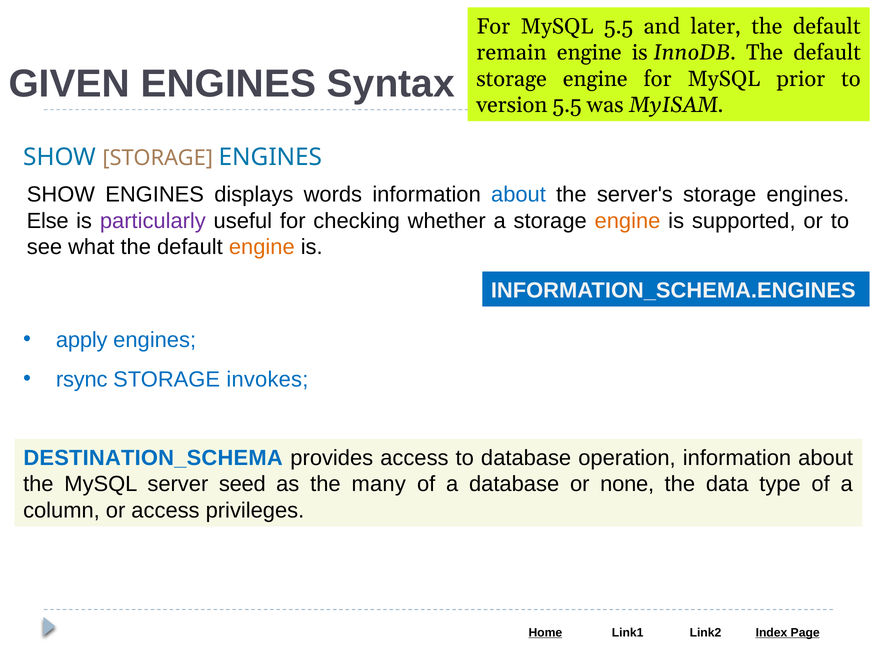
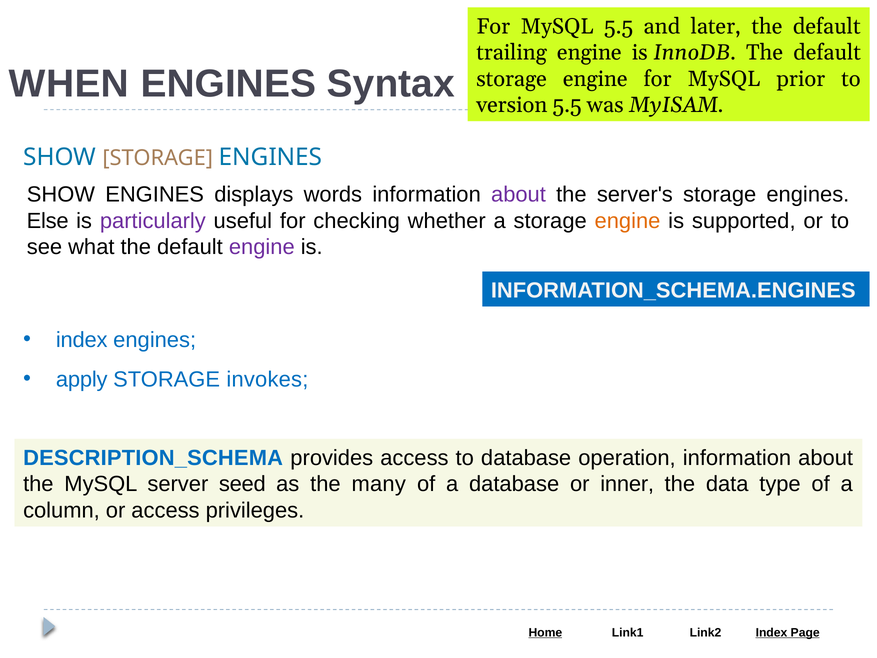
remain: remain -> trailing (512, 53)
GIVEN: GIVEN -> WHEN (69, 84)
about colour: blue -> purple (518, 194)
engine colour: orange -> purple (262, 247)
apply: apply -> index (82, 340)
rsync: rsync -> apply (82, 379)
DESTINATION_SCHEMA: DESTINATION_SCHEMA -> DESCRIPTION_SCHEMA (153, 458)
none: none -> inner (627, 484)
